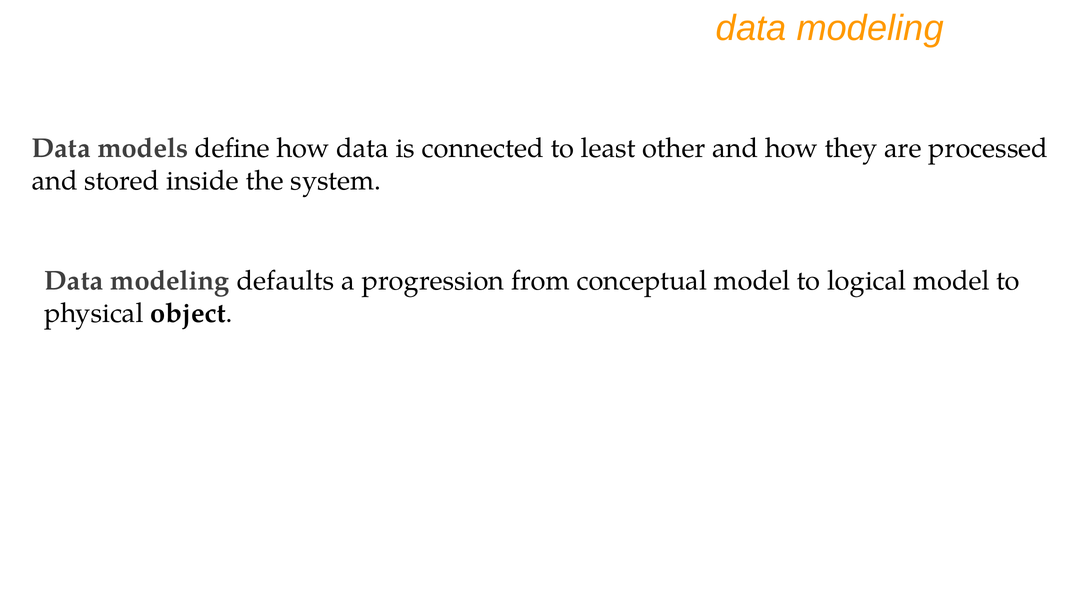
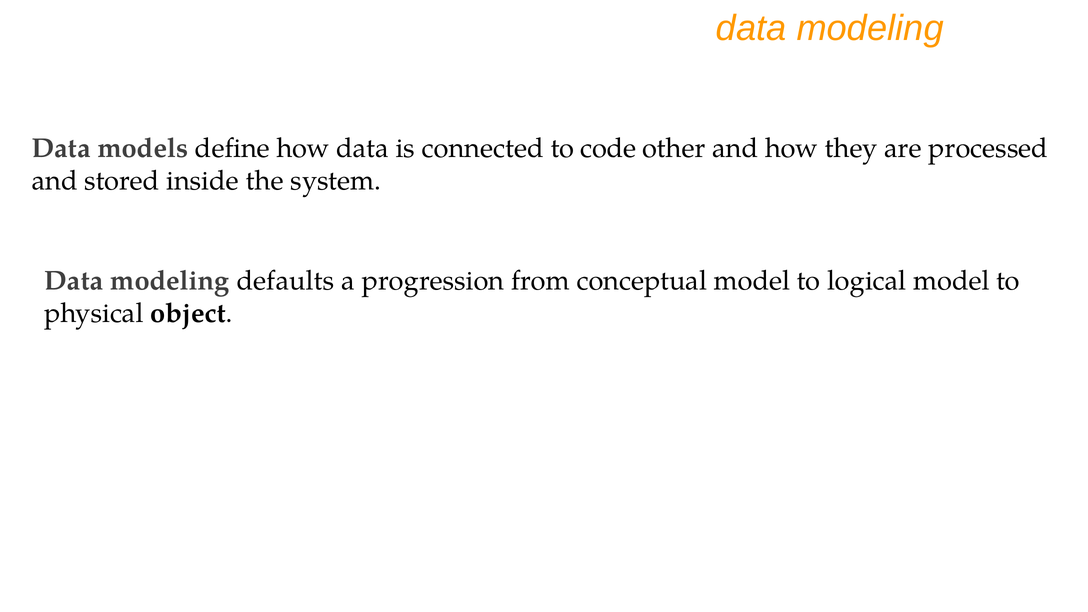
least: least -> code (608, 148)
